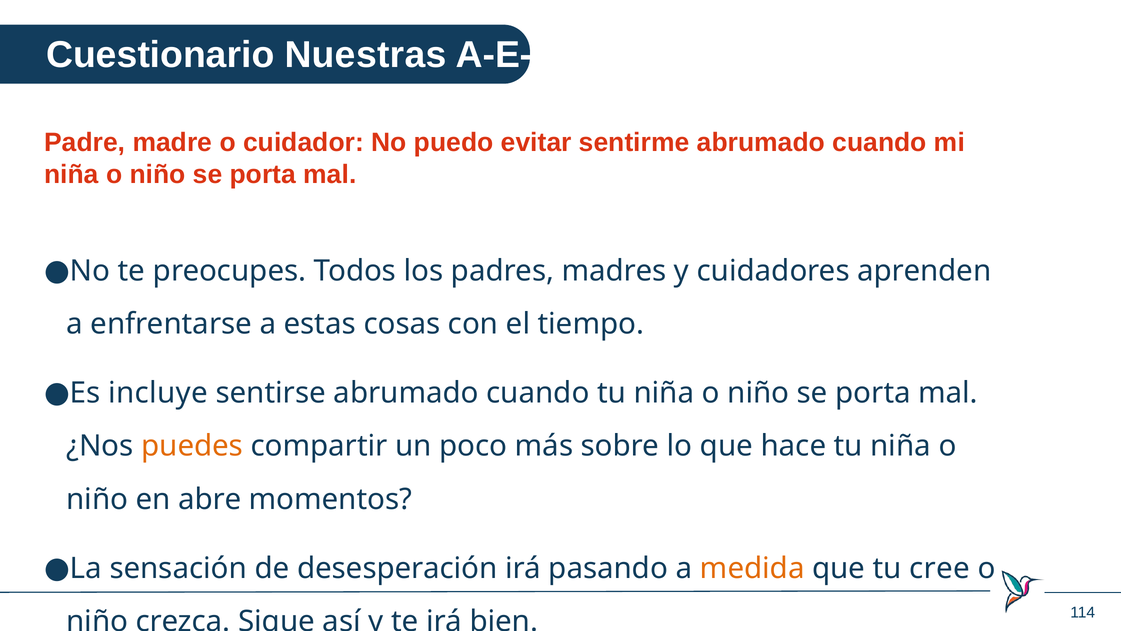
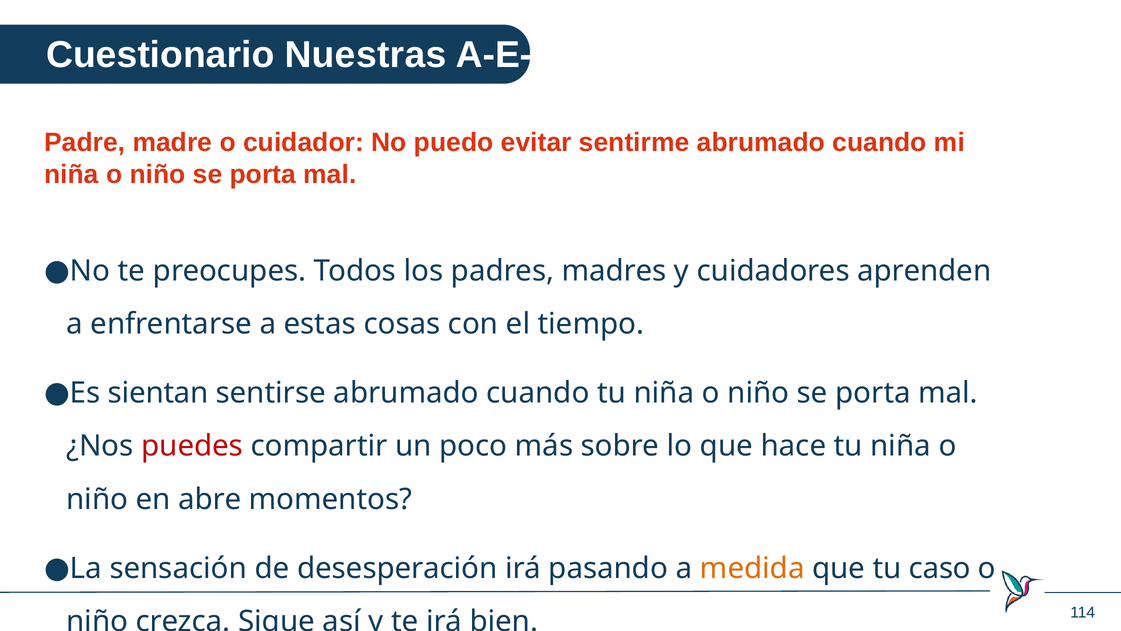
incluye: incluye -> sientan (158, 393)
puedes colour: orange -> red (192, 446)
cree: cree -> caso (940, 568)
